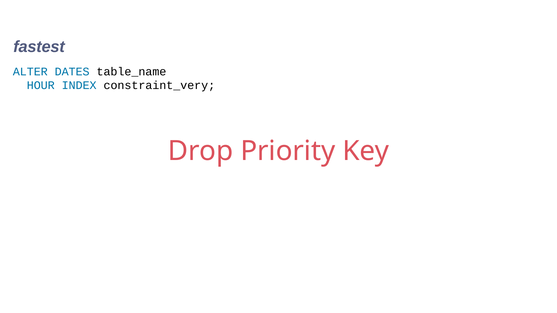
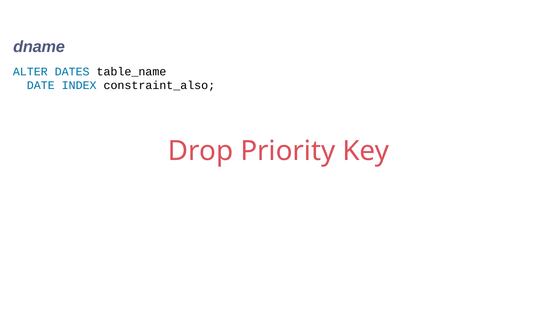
fastest: fastest -> dname (39, 47)
HOUR: HOUR -> DATE (41, 86)
constraint_very: constraint_very -> constraint_also (159, 86)
